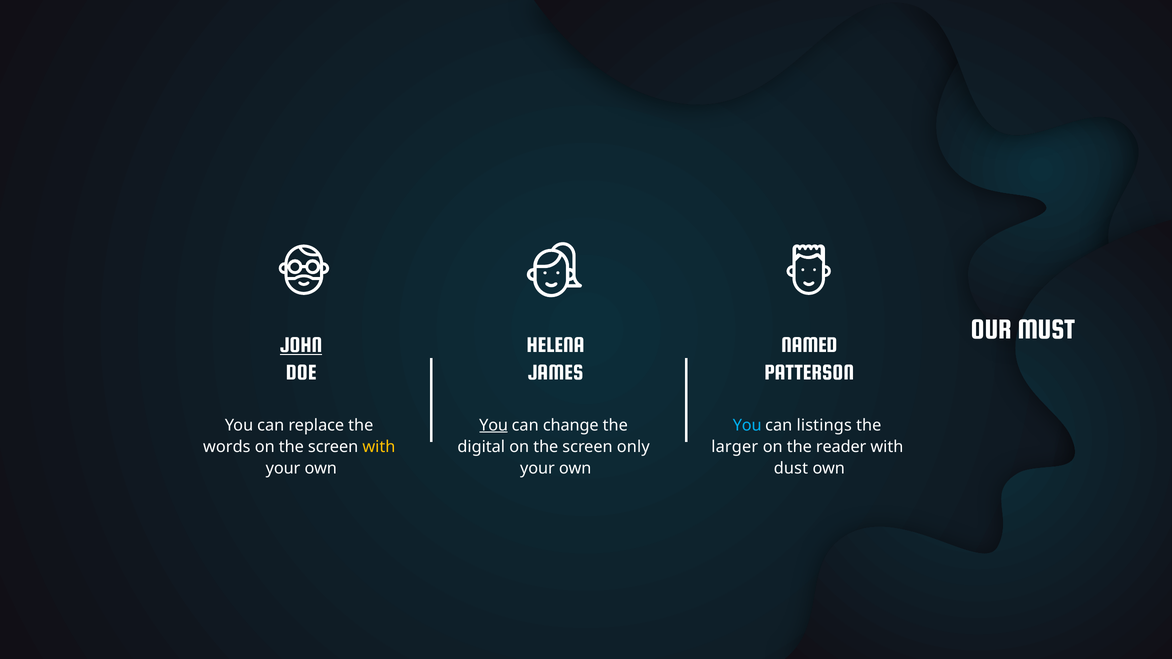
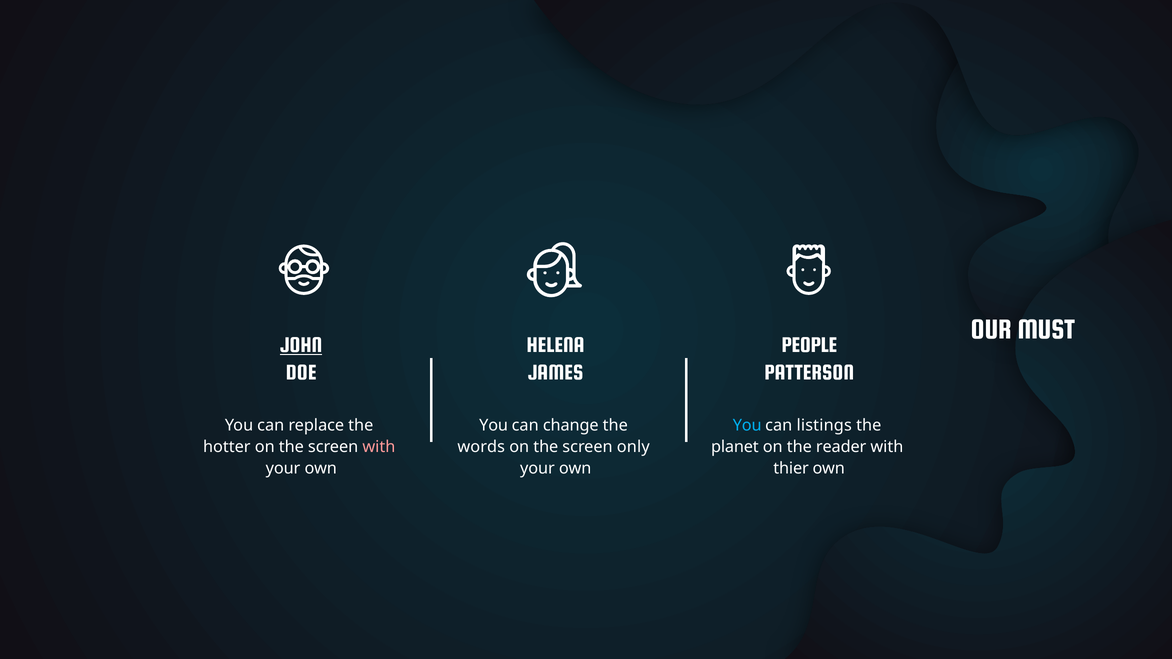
NAMED: NAMED -> PEOPLE (809, 345)
You underline: present -> none (494, 425)
words: words -> hotter (227, 447)
with colour: yellow -> pink (379, 447)
digital: digital -> words (481, 447)
larger: larger -> planet (735, 447)
dust: dust -> thier (791, 469)
